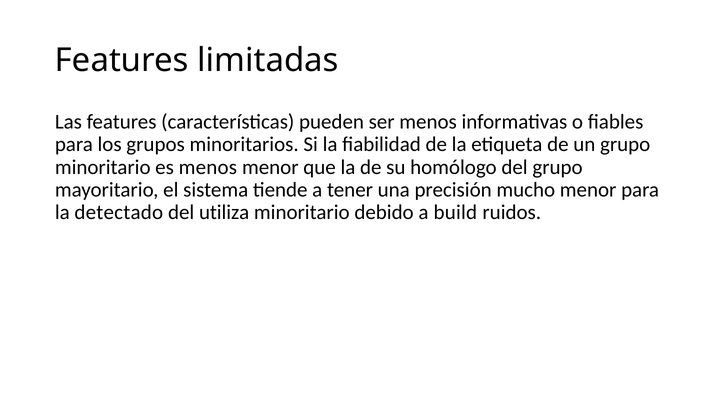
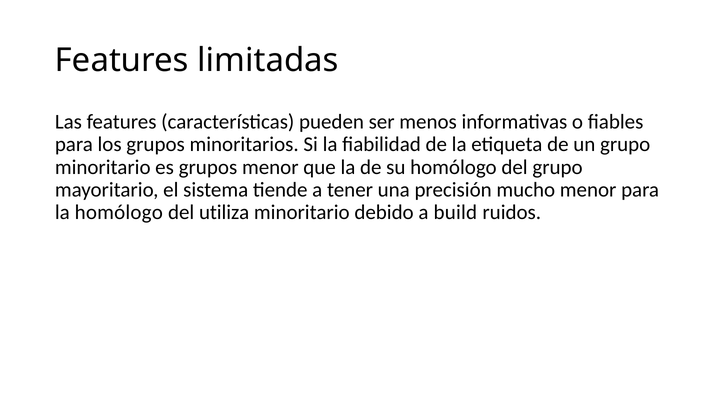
es menos: menos -> grupos (208, 167)
la detectado: detectado -> homólogo (119, 212)
